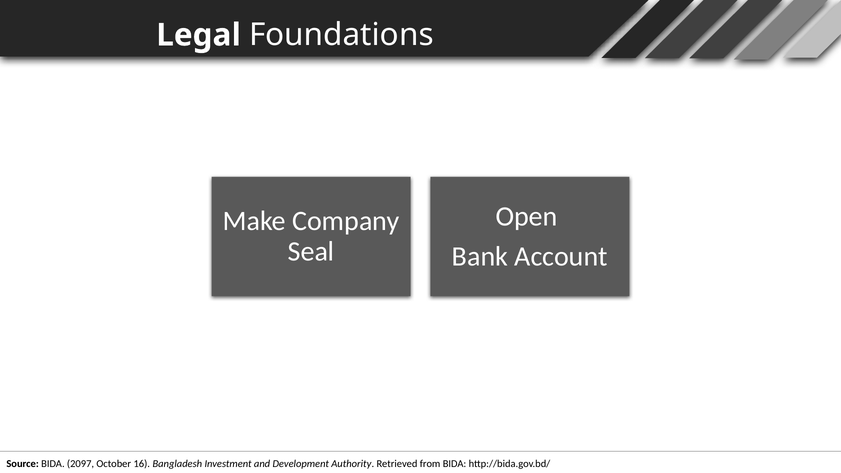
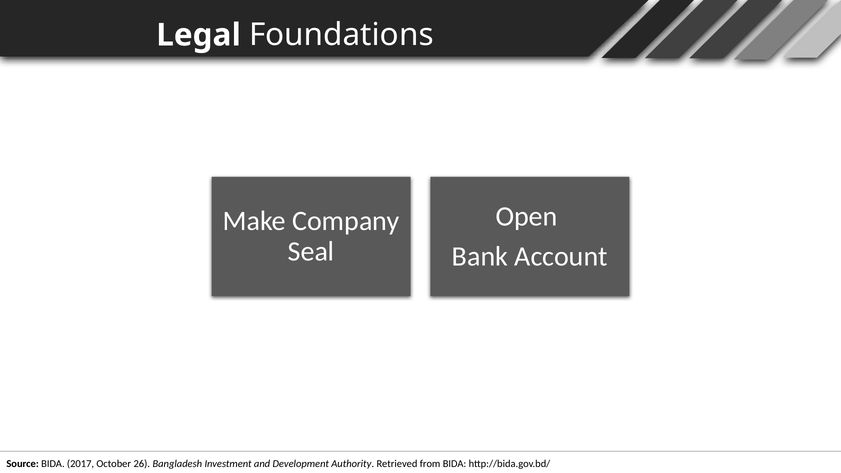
2097: 2097 -> 2017 (81, 464)
16: 16 -> 26 (142, 464)
